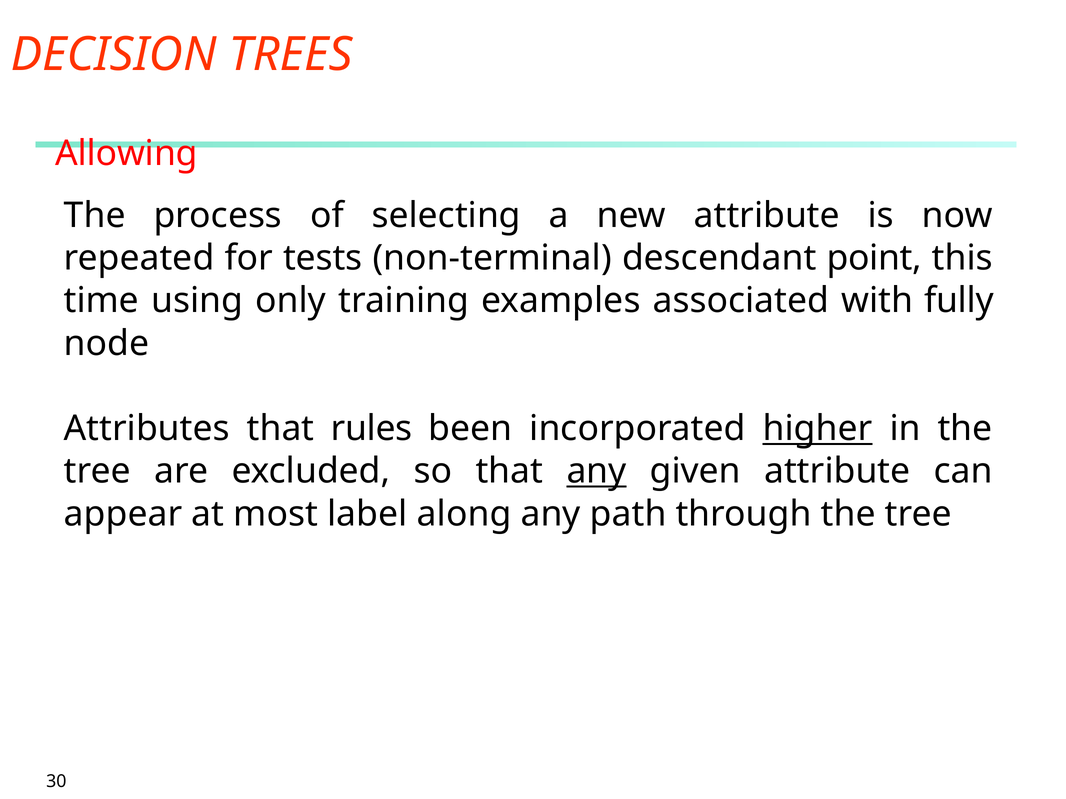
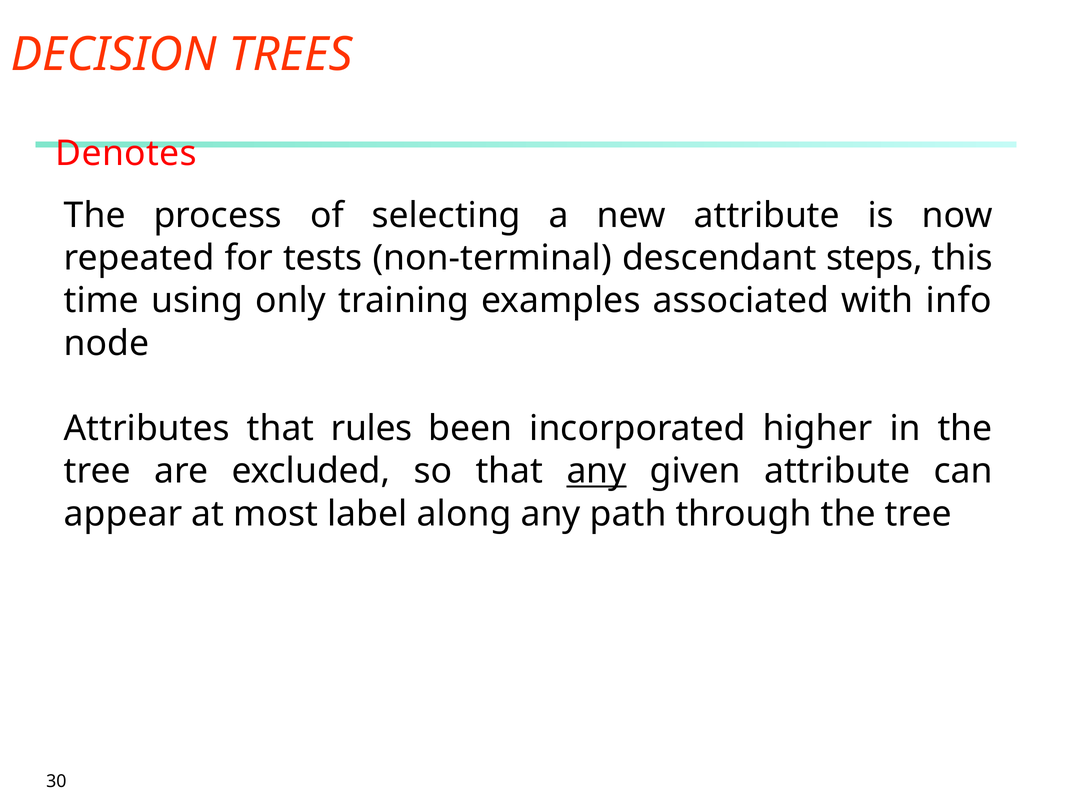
Allowing: Allowing -> Denotes (126, 153)
point: point -> steps (874, 258)
fully: fully -> info (959, 301)
higher underline: present -> none (818, 429)
